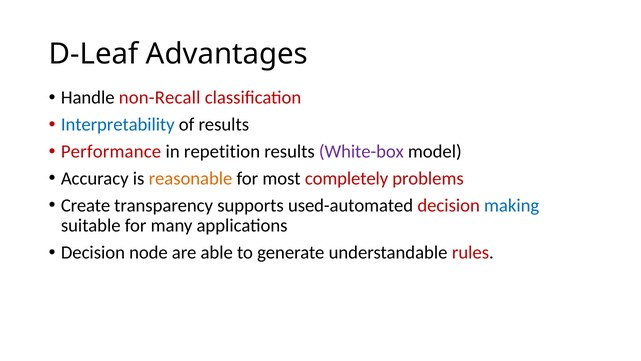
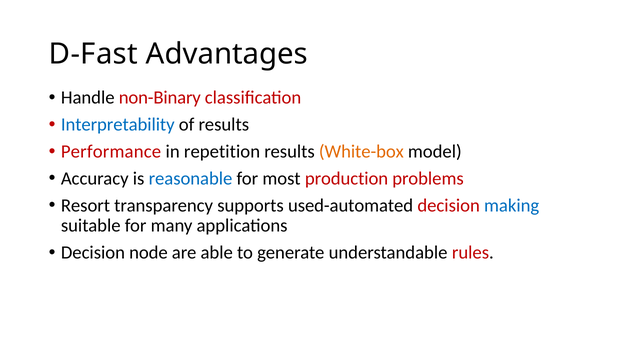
D-Leaf: D-Leaf -> D-Fast (93, 54)
non-Recall: non-Recall -> non-Binary (160, 98)
White-box colour: purple -> orange (361, 151)
reasonable colour: orange -> blue (190, 178)
completely: completely -> production (347, 178)
Create: Create -> Resort (85, 205)
